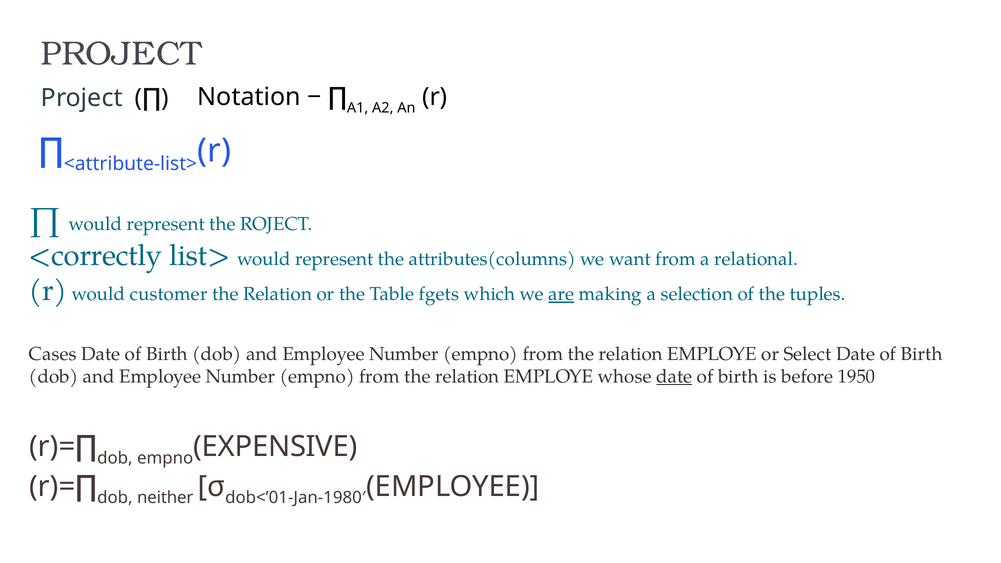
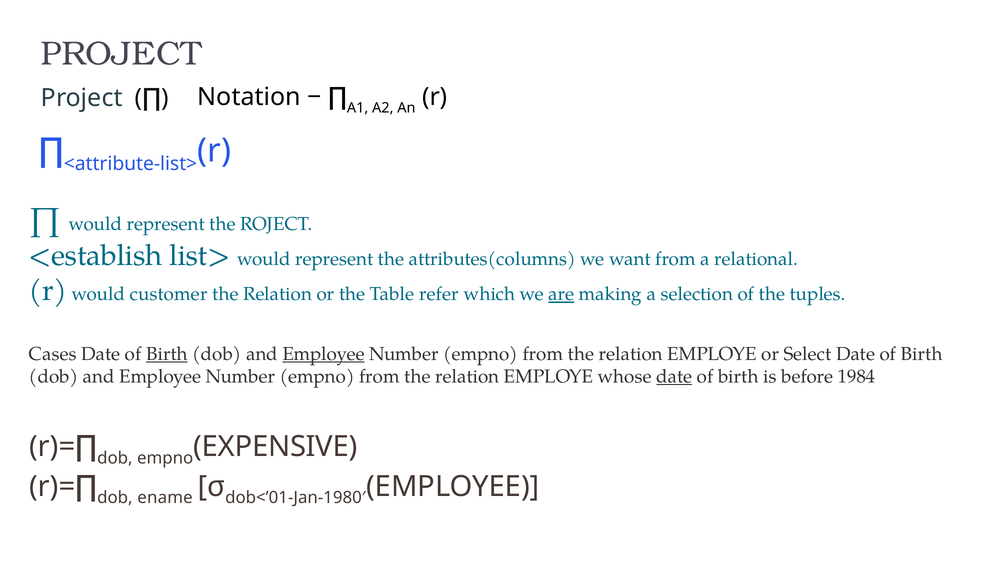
<correctly: <correctly -> <establish (96, 256)
fgets: fgets -> refer (439, 294)
Birth underline: none -> present (167, 354)
Employee underline: none -> present (324, 354)
1950: 1950 -> 1984 (857, 377)
neither: neither -> ename (165, 498)
